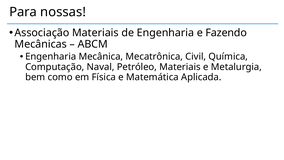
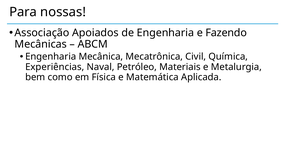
Associação Materiais: Materiais -> Apoiados (95, 33)
Computação: Computação -> Experiências (55, 67)
